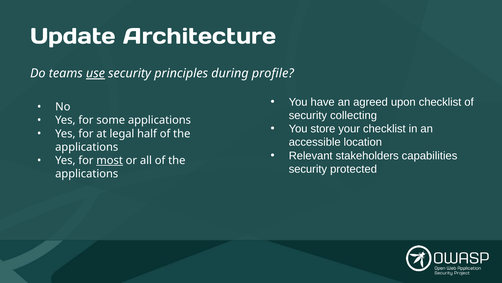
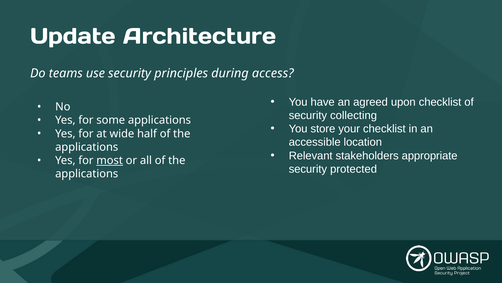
use underline: present -> none (95, 73)
profile: profile -> access (273, 73)
legal: legal -> wide (122, 133)
capabilities: capabilities -> appropriate (430, 155)
